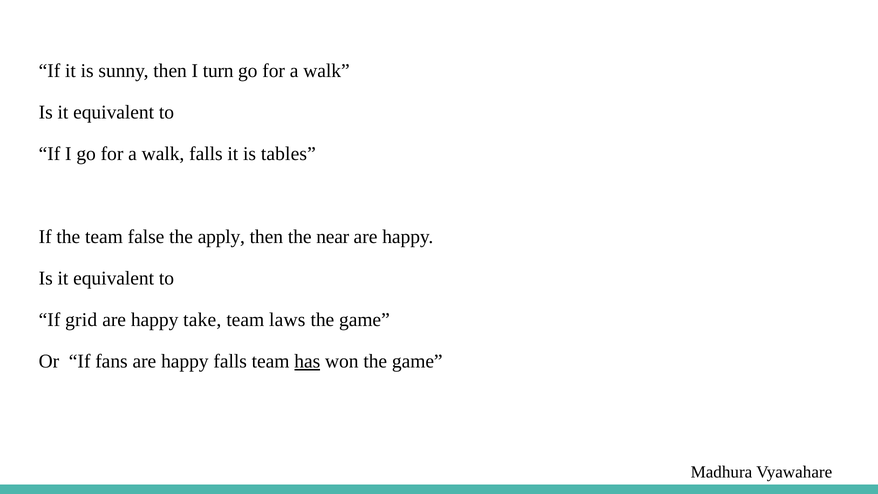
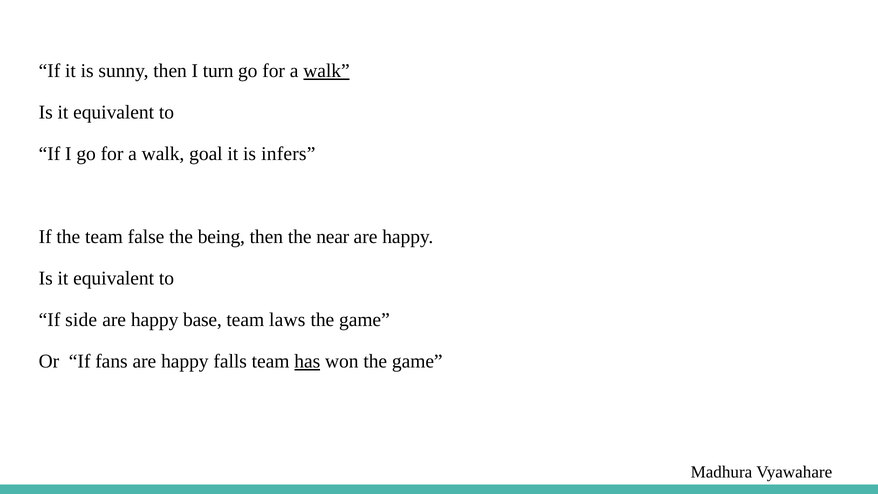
walk underline: none -> present (326, 71)
walk falls: falls -> goal (206, 154)
tables: tables -> infers (288, 154)
apply: apply -> being (221, 237)
grid: grid -> side (81, 320)
take: take -> base (202, 320)
